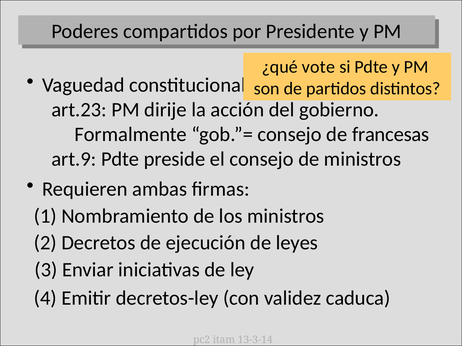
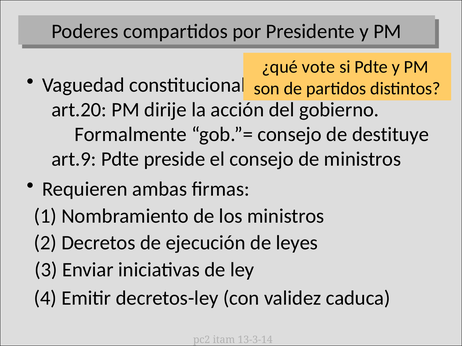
art.23: art.23 -> art.20 (79, 110)
francesas: francesas -> destituye (391, 135)
